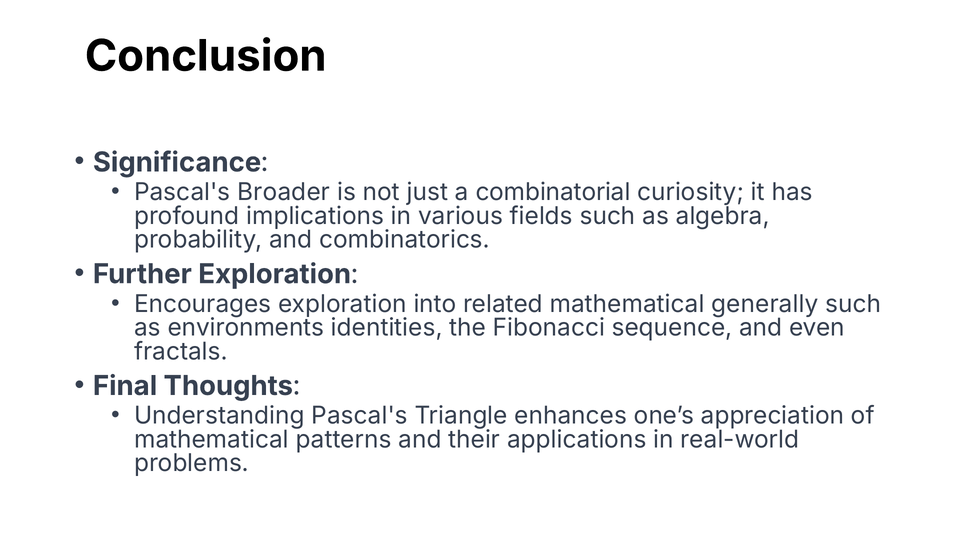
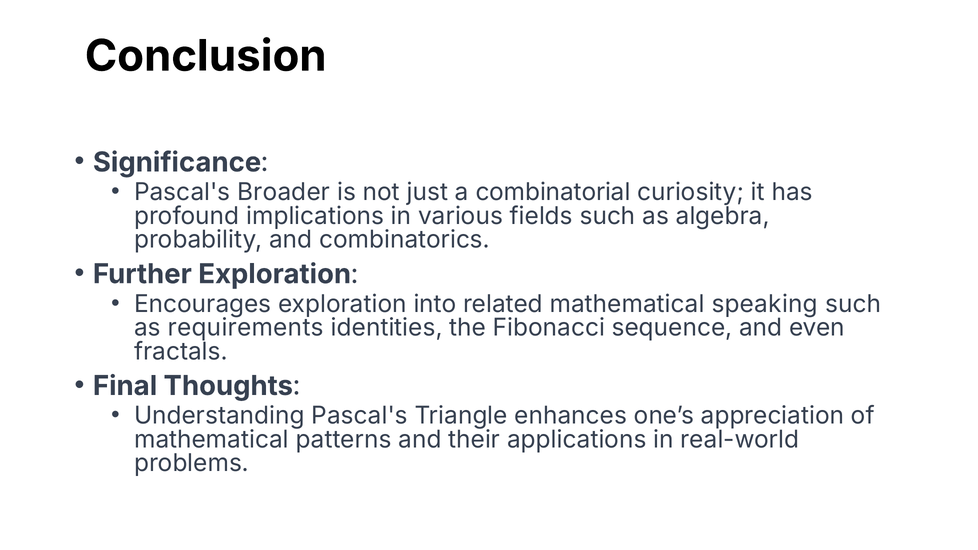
generally: generally -> speaking (765, 304)
environments: environments -> requirements (246, 328)
